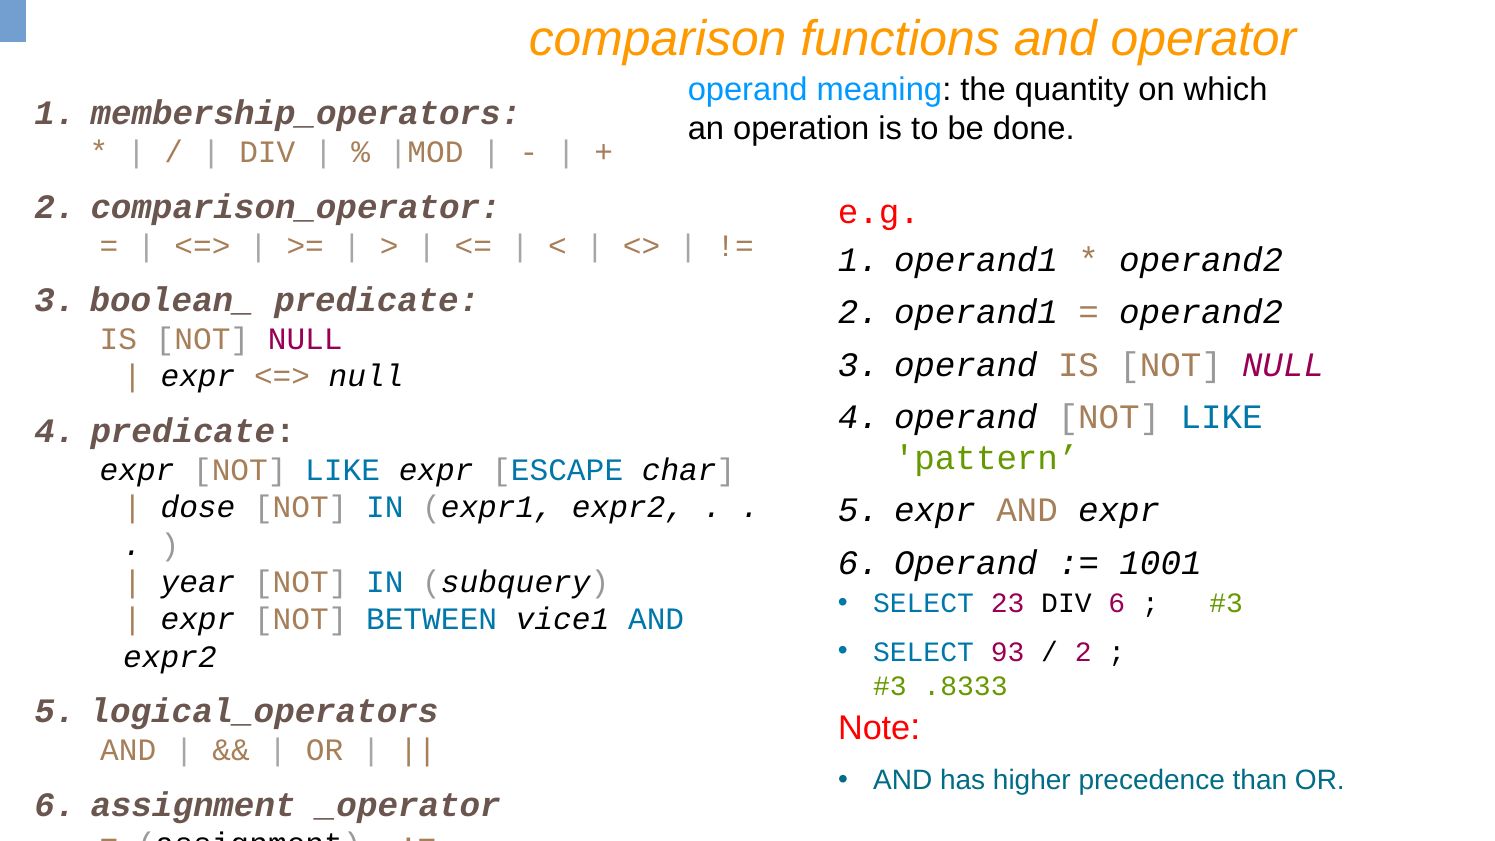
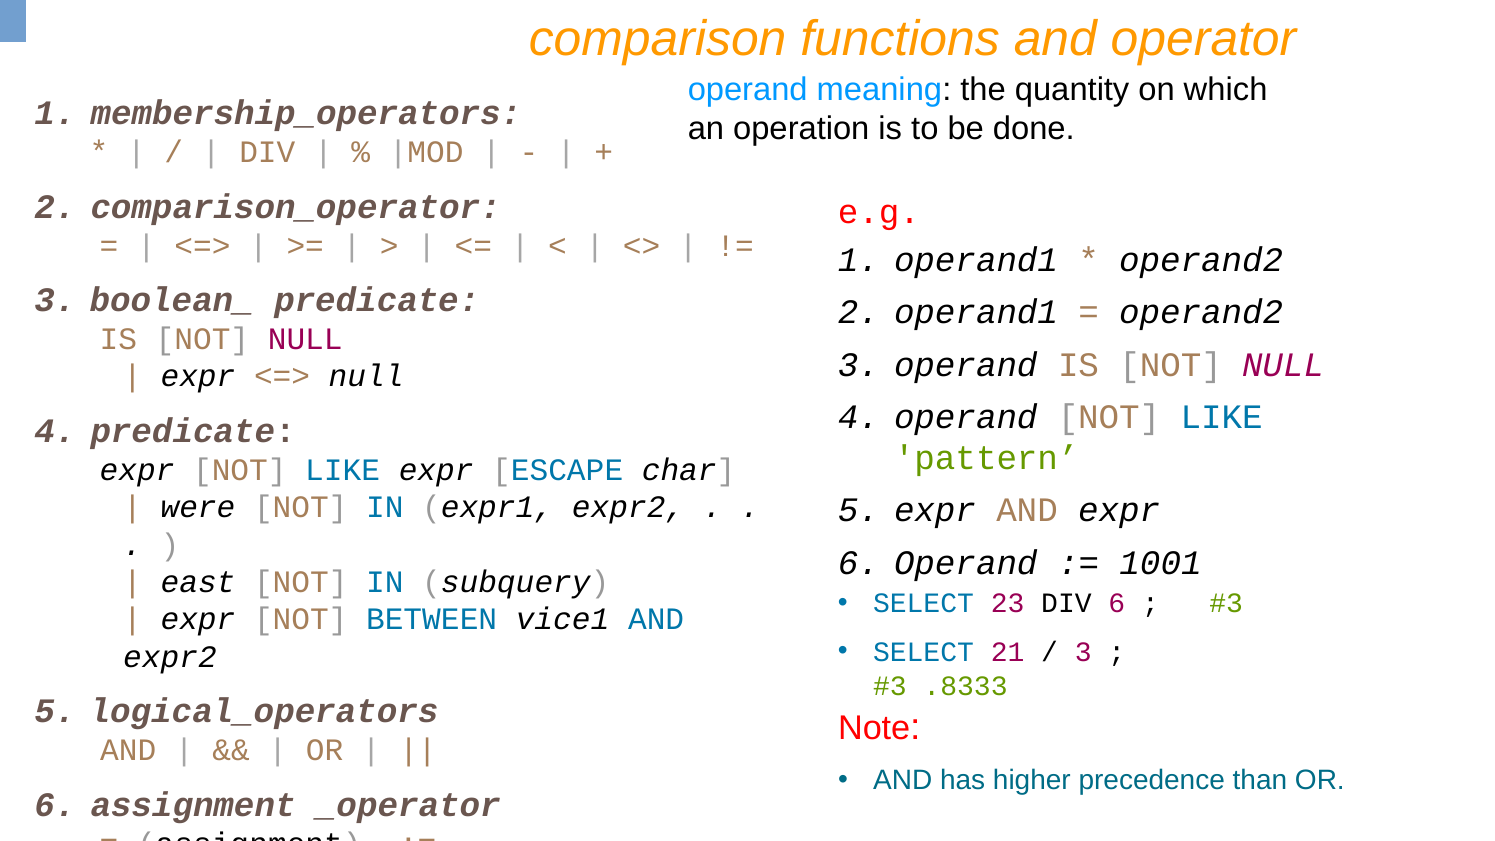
dose: dose -> were (198, 507)
year: year -> east (198, 582)
93: 93 -> 21 (1008, 652)
2: 2 -> 3 (1083, 652)
